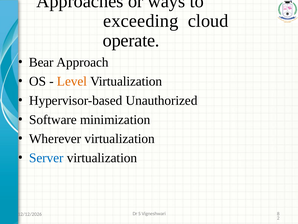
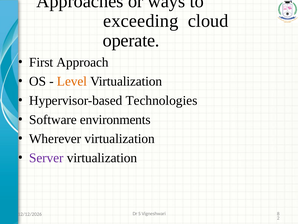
Bear: Bear -> First (41, 62)
Unauthorized: Unauthorized -> Technologies (162, 100)
minimization: minimization -> environments (115, 119)
Server colour: blue -> purple (46, 158)
